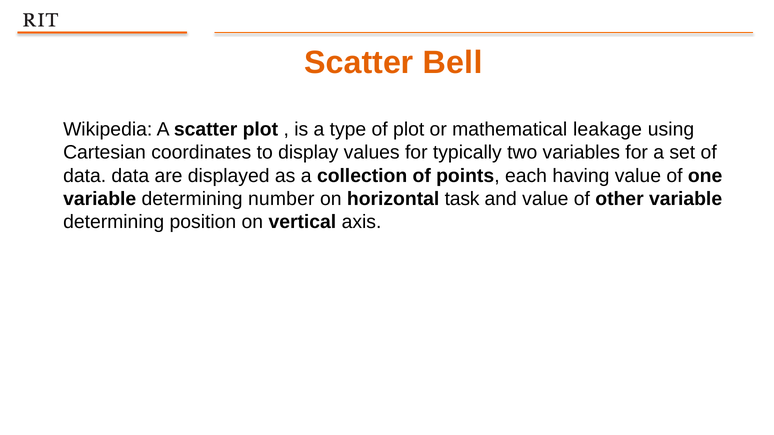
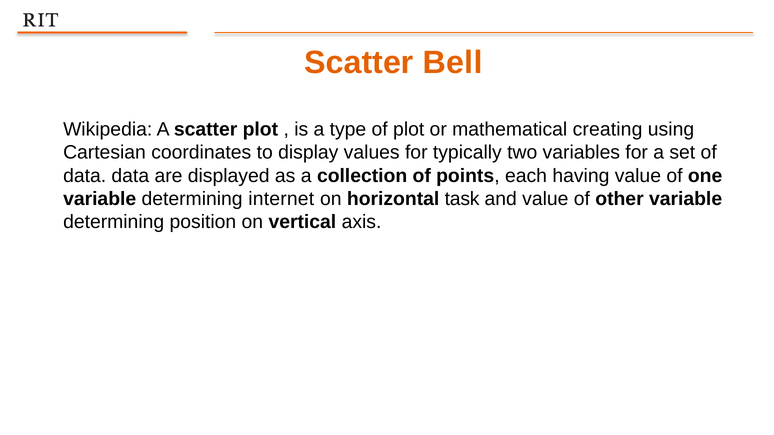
leakage: leakage -> creating (608, 129)
number: number -> internet (281, 199)
